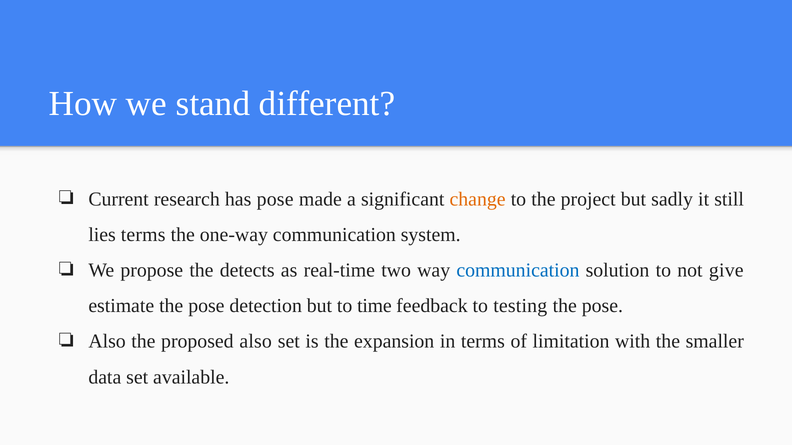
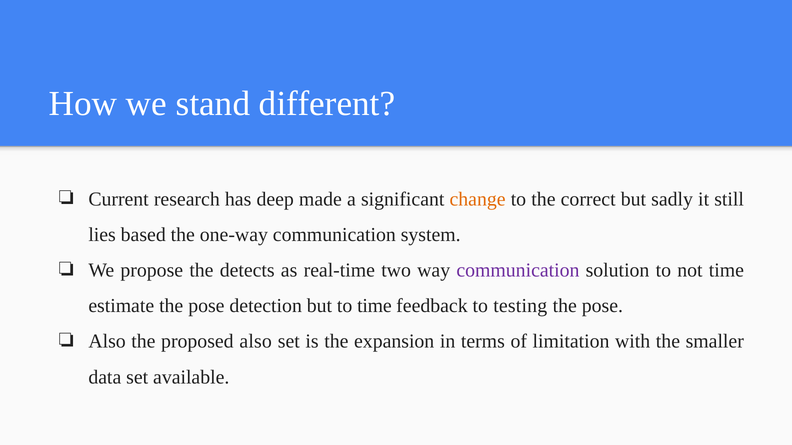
has pose: pose -> deep (275, 199)
project: project -> correct (588, 199)
lies terms: terms -> based (143, 235)
communication colour: blue -> purple (518, 271)
not give: give -> time (726, 271)
